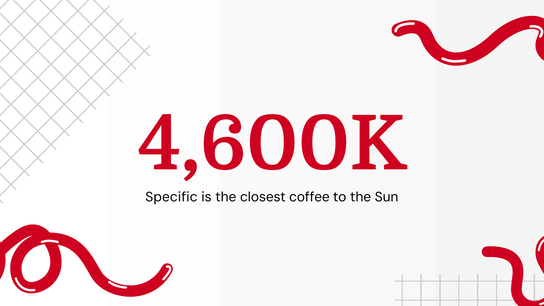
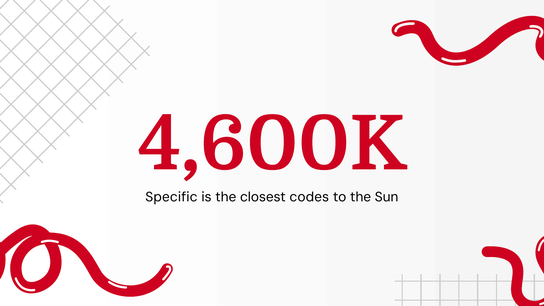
coffee: coffee -> codes (309, 197)
